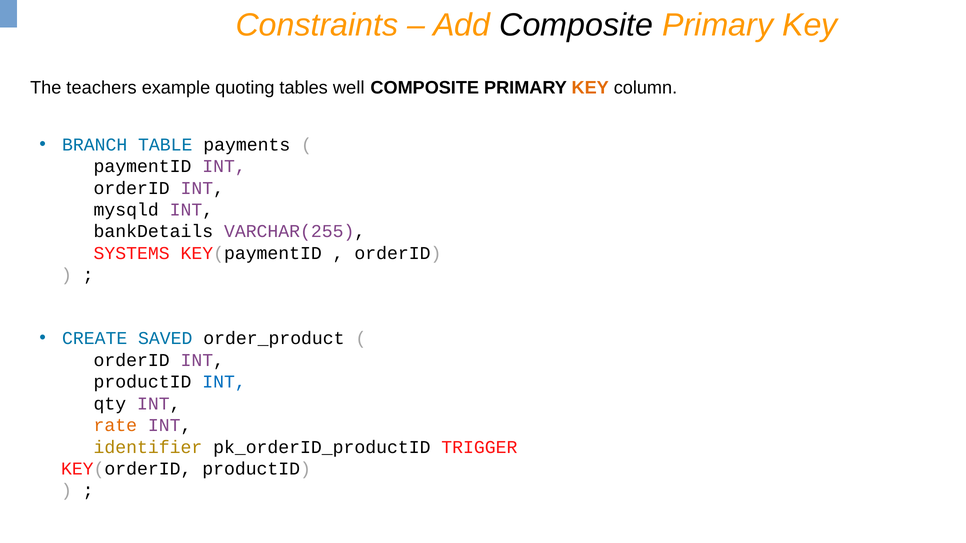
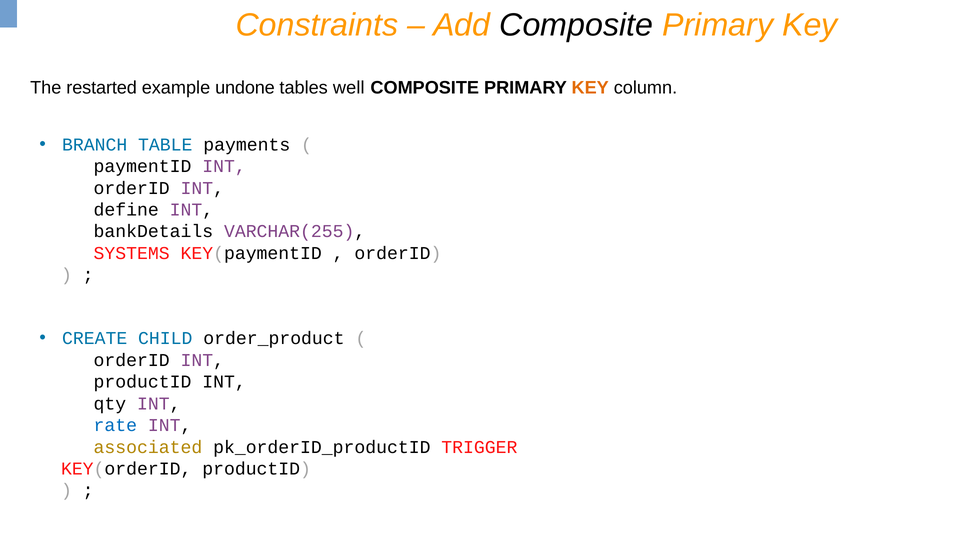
teachers: teachers -> restarted (102, 88)
quoting: quoting -> undone (245, 88)
mysqld: mysqld -> define (126, 210)
SAVED: SAVED -> CHILD (165, 339)
INT colour: blue -> black (224, 382)
rate colour: orange -> blue (115, 426)
identifier: identifier -> associated (148, 447)
